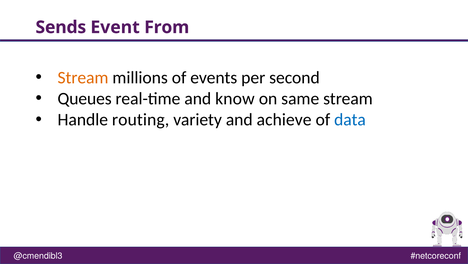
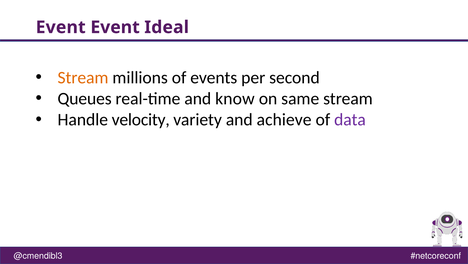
Sends: Sends -> Event (61, 27)
From: From -> Ideal (167, 27)
routing: routing -> velocity (141, 119)
data colour: blue -> purple (350, 119)
